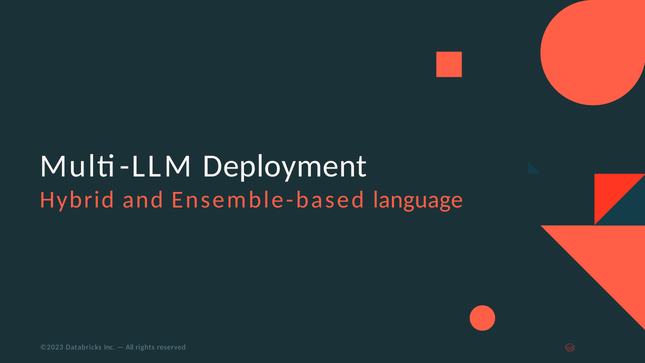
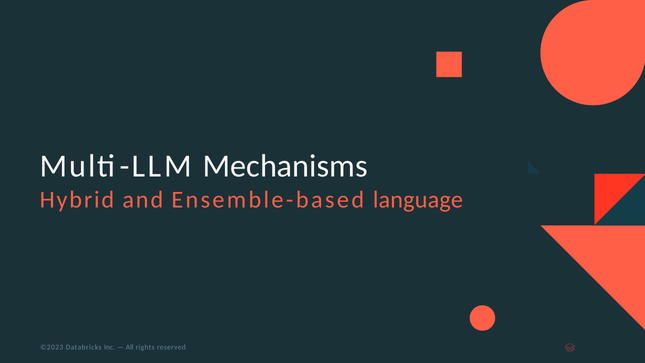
Deployment: Deployment -> Mechanisms (285, 166)
